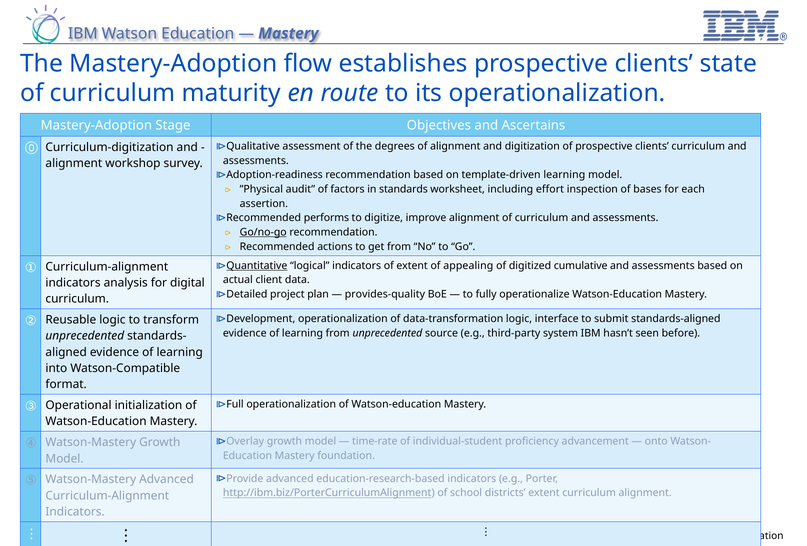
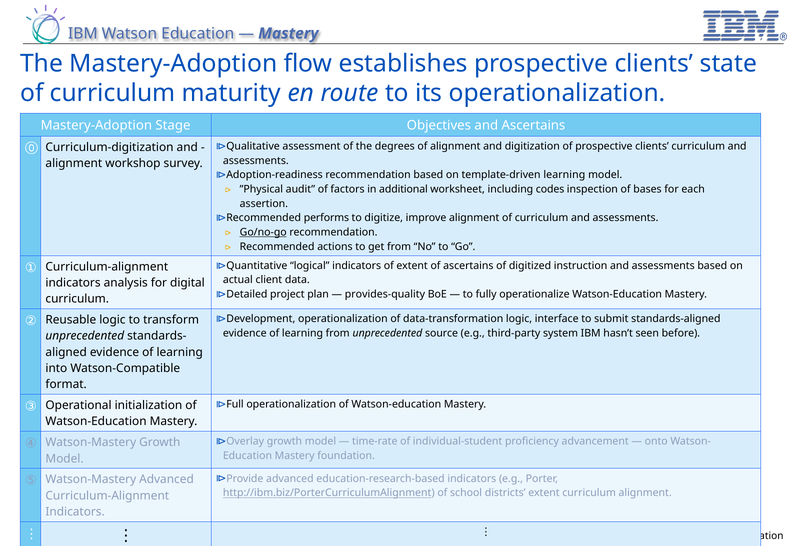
standards: standards -> additional (403, 189)
effort: effort -> codes (550, 189)
Quantitative underline: present -> none (257, 266)
of appealing: appealing -> ascertains (468, 266)
cumulative: cumulative -> instruction (581, 266)
